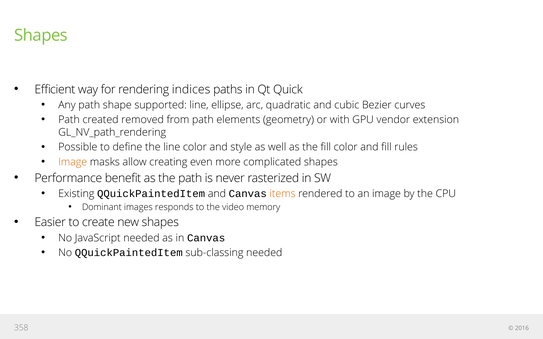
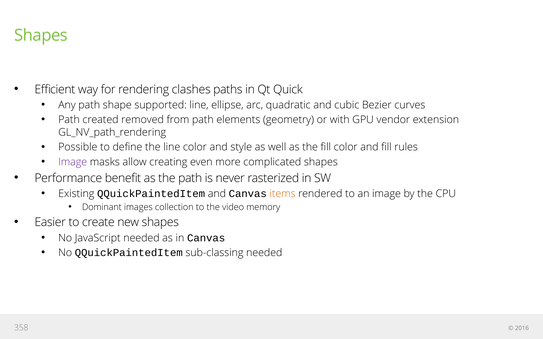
indices: indices -> clashes (191, 89)
Image colour: orange -> purple (73, 162)
responds: responds -> collection (174, 207)
